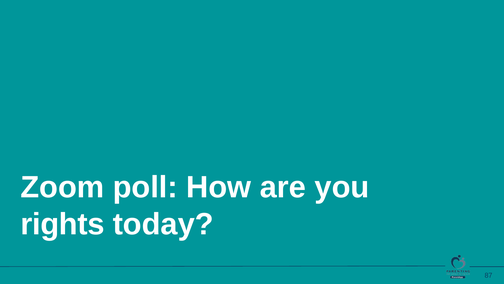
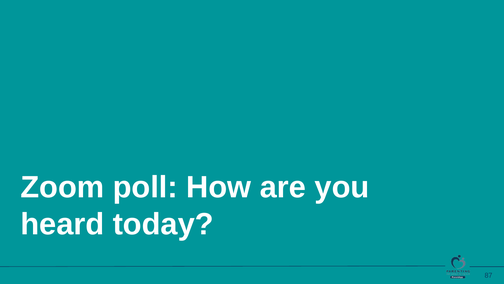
rights: rights -> heard (62, 224)
